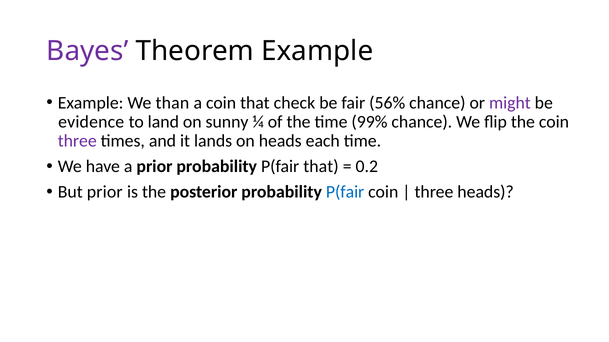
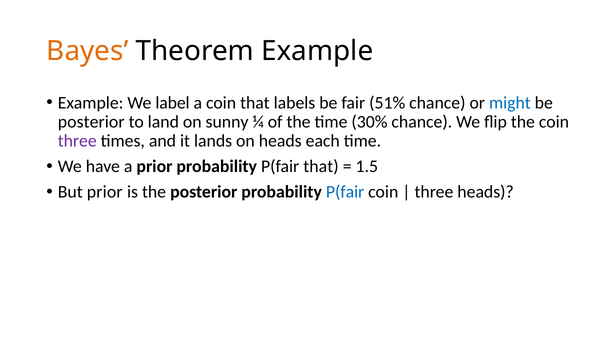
Bayes colour: purple -> orange (87, 51)
than: than -> label (173, 103)
check: check -> labels (294, 103)
56%: 56% -> 51% (387, 103)
might colour: purple -> blue (510, 103)
evidence: evidence -> posterior (91, 122)
99%: 99% -> 30% (369, 122)
0.2: 0.2 -> 1.5 (367, 167)
